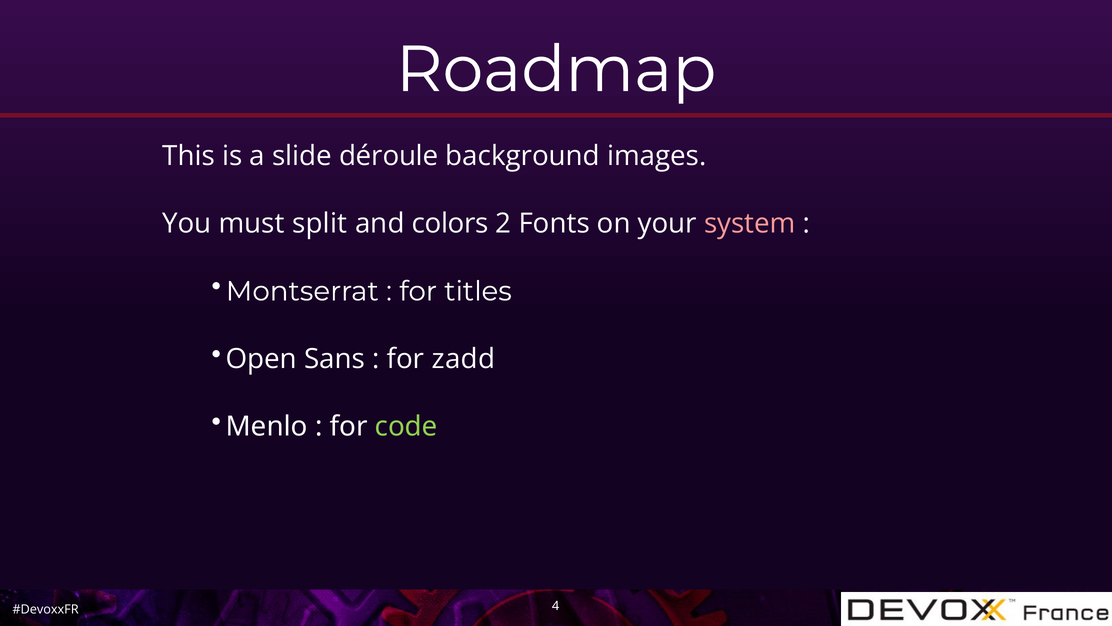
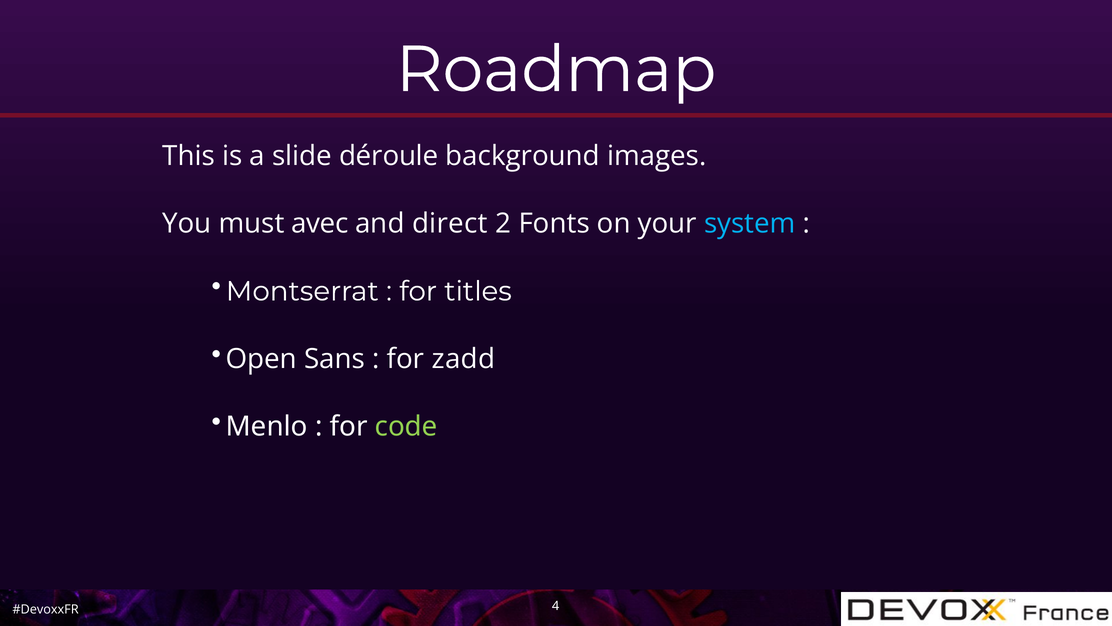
split: split -> avec (320, 224)
colors: colors -> direct (450, 224)
system colour: pink -> light blue (750, 224)
